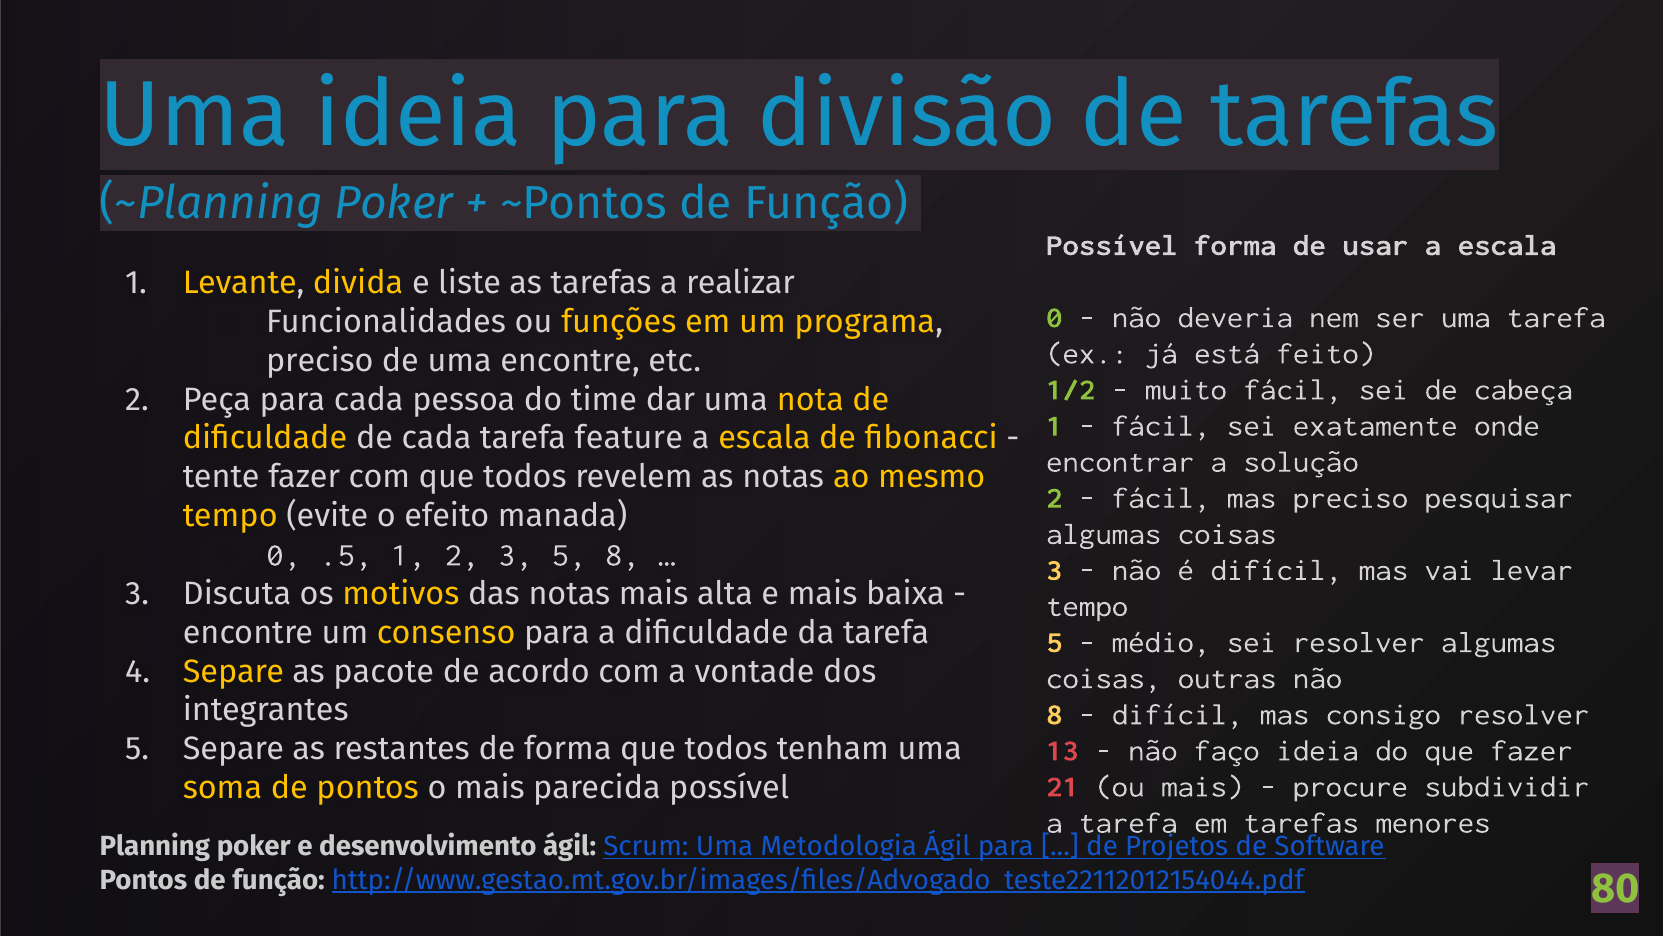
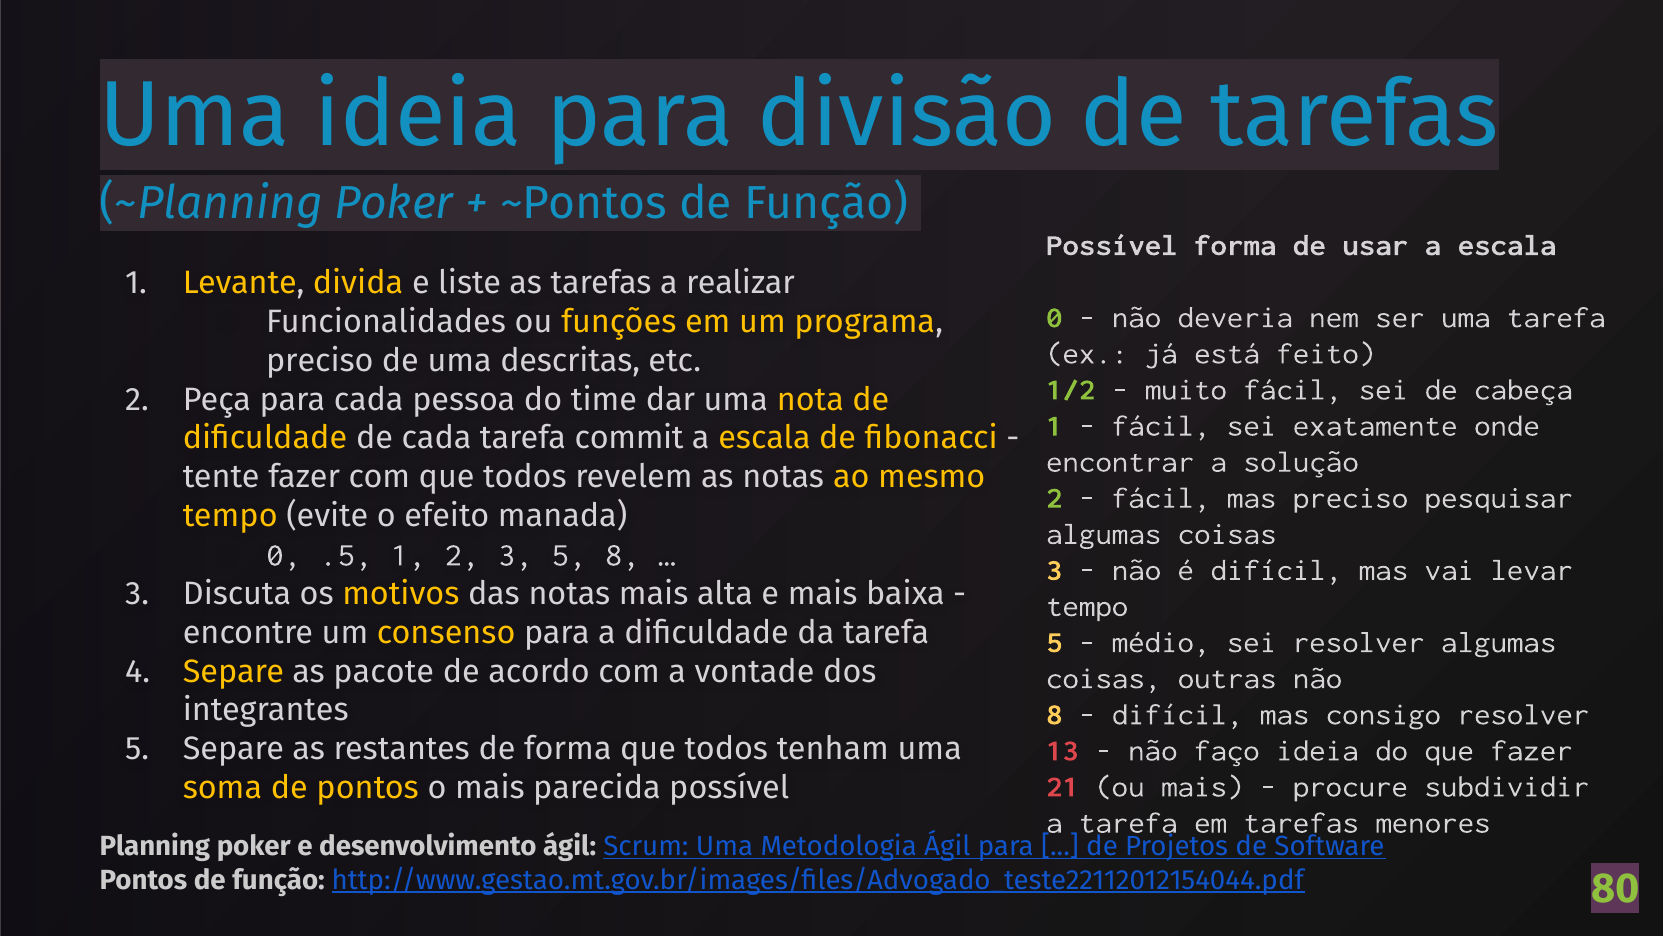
uma encontre: encontre -> descritas (570, 360)
feature: feature -> commit (629, 438)
